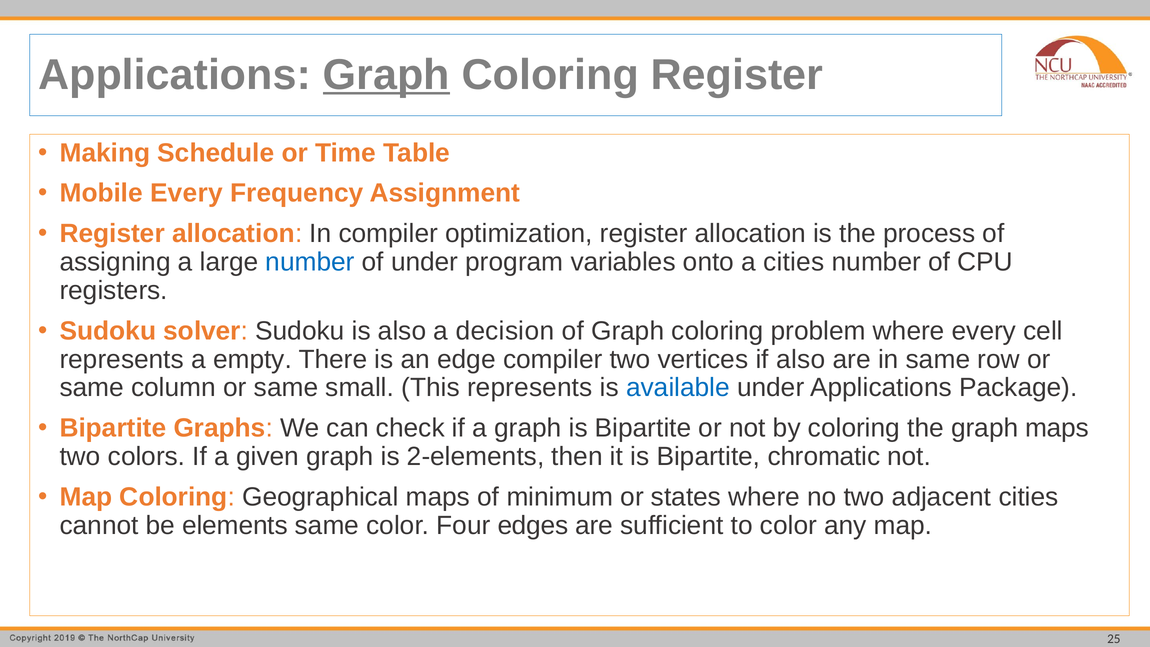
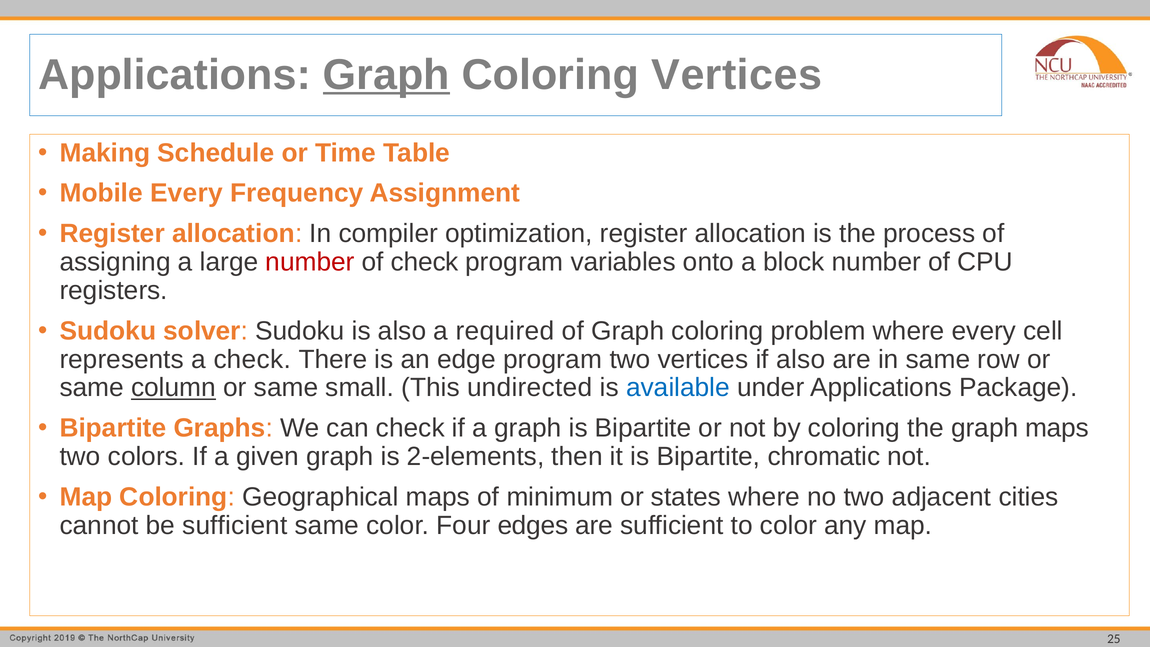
Coloring Register: Register -> Vertices (737, 75)
number colour: blue -> red (310, 262)
of under: under -> check (425, 262)
a cities: cities -> block (794, 262)
decision: decision -> required (505, 331)
a empty: empty -> check (252, 359)
edge compiler: compiler -> program (553, 359)
column underline: none -> present (174, 388)
This represents: represents -> undirected (530, 388)
be elements: elements -> sufficient (235, 525)
